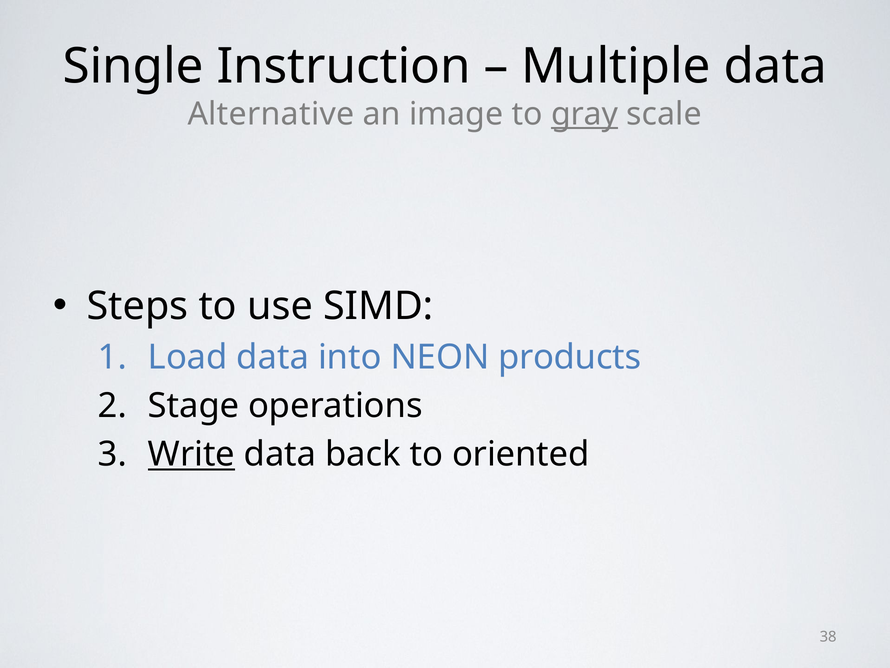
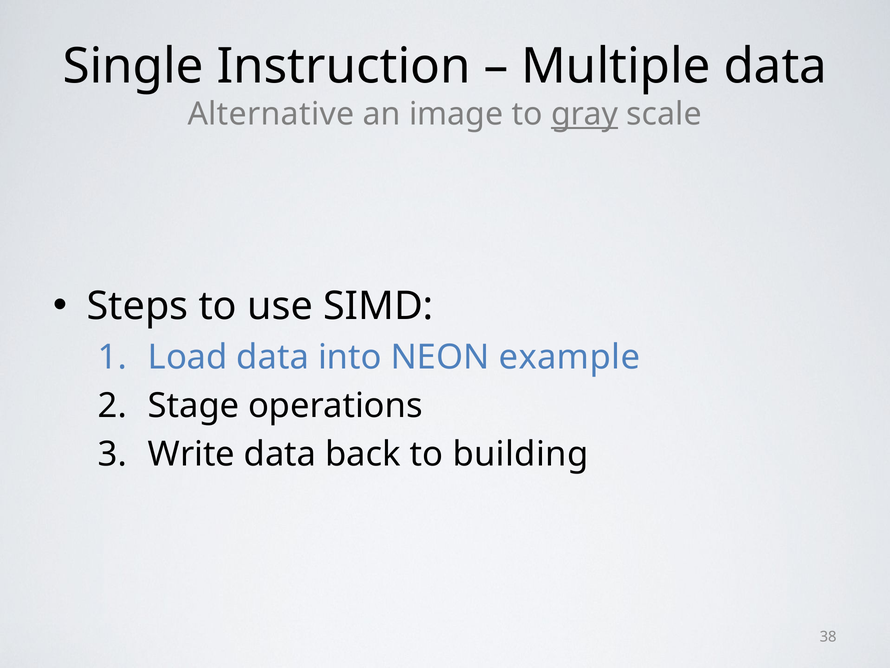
products: products -> example (569, 357)
Write underline: present -> none (191, 454)
oriented: oriented -> building (520, 454)
